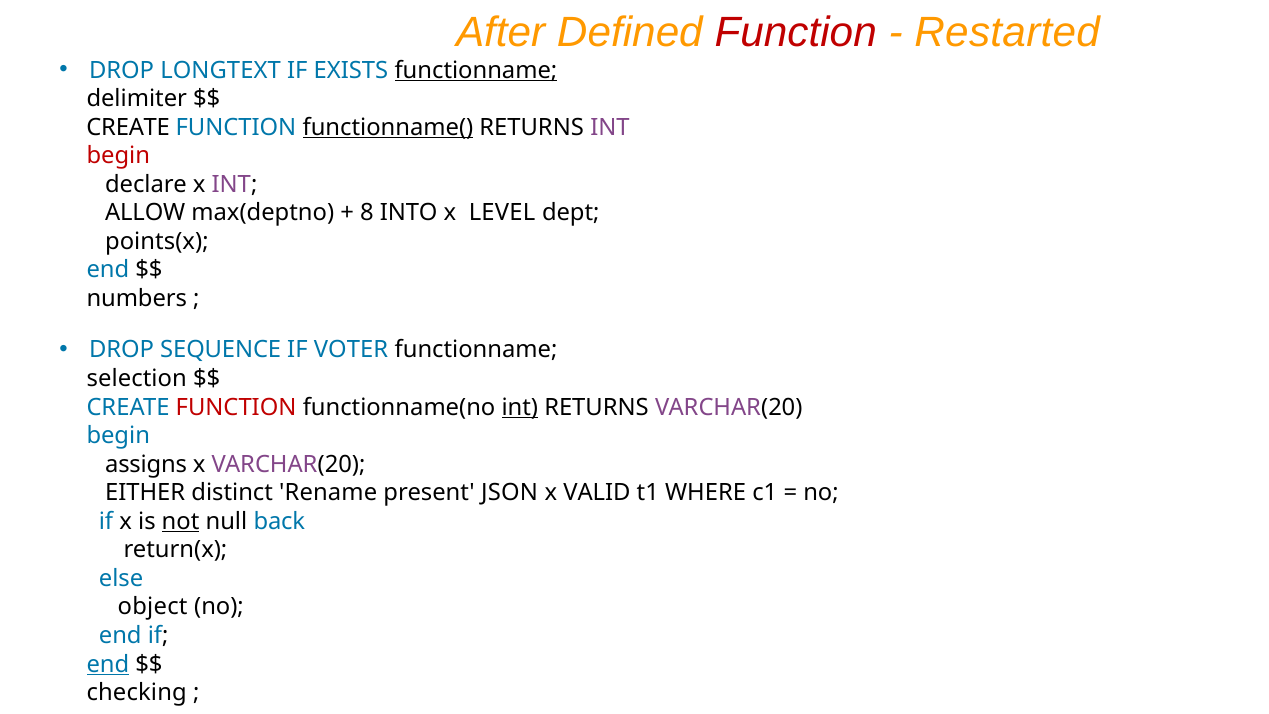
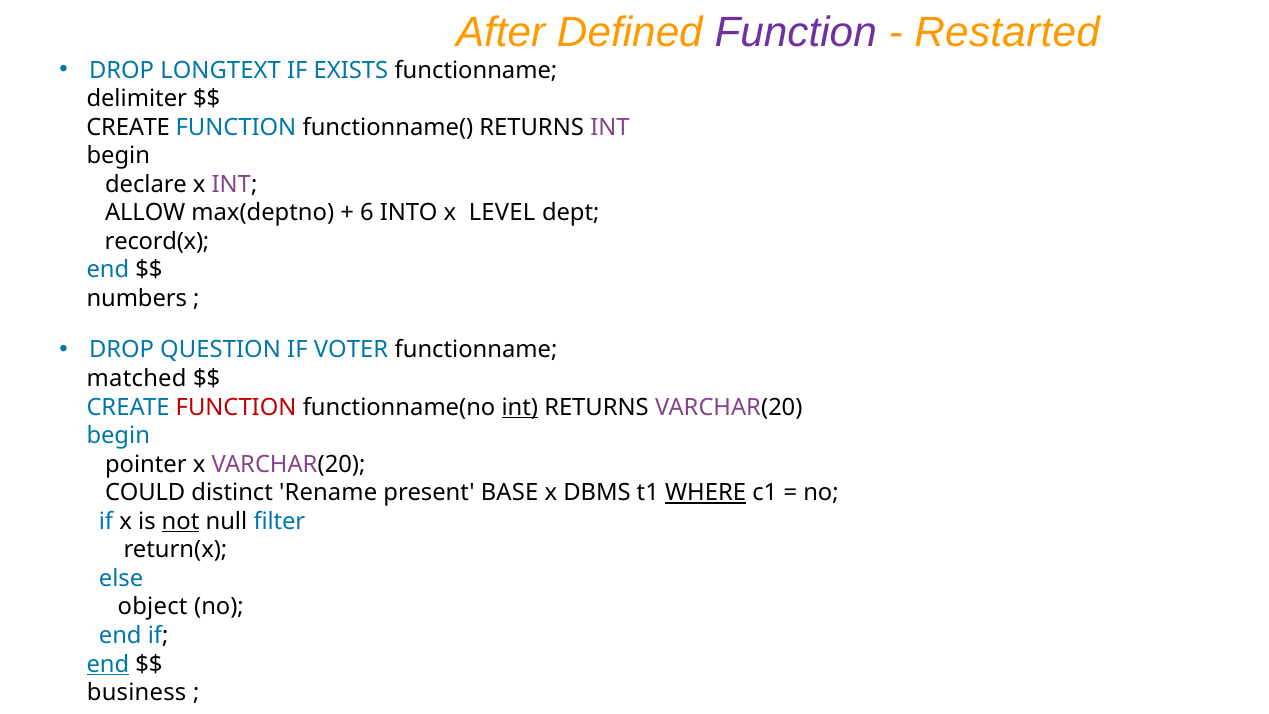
Function colour: red -> purple (796, 33)
functionname underline: present -> none (476, 70)
functionname( underline: present -> none (388, 127)
begin colour: red -> black (118, 156)
8: 8 -> 6 (367, 213)
points(x: points(x -> record(x (157, 242)
SEQUENCE: SEQUENCE -> QUESTION (221, 350)
selection: selection -> matched (137, 379)
assigns: assigns -> pointer (146, 464)
EITHER: EITHER -> COULD (145, 493)
JSON: JSON -> BASE (510, 493)
VALID: VALID -> DBMS (597, 493)
WHERE underline: none -> present (706, 493)
back: back -> filter (279, 521)
checking: checking -> business (137, 693)
